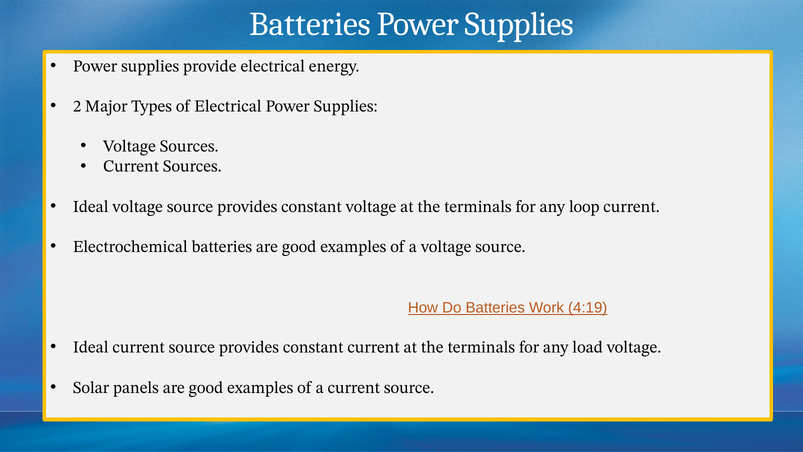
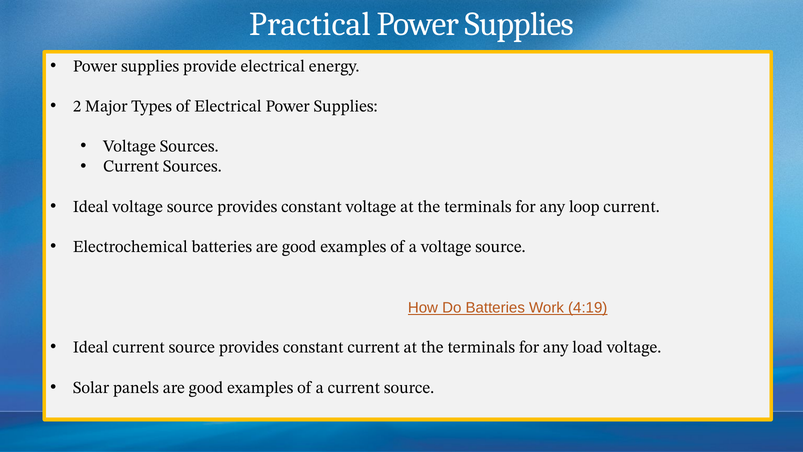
Batteries: Batteries -> Practical (310, 24)
